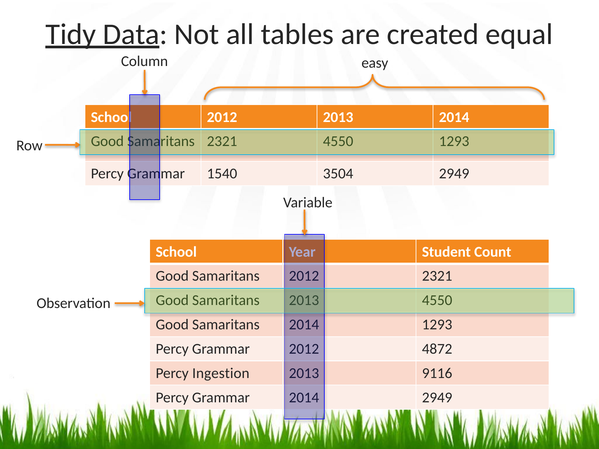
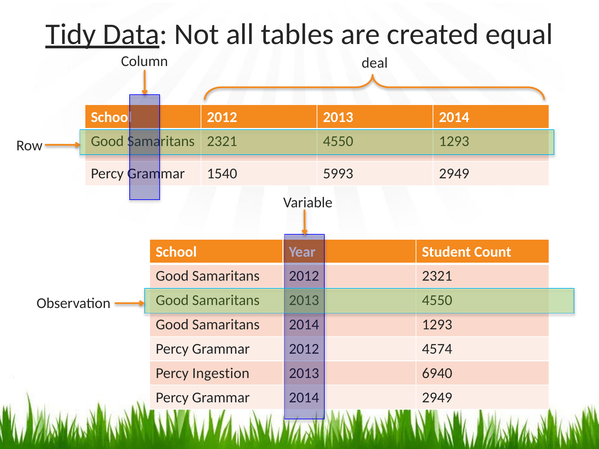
easy: easy -> deal (375, 63)
3504: 3504 -> 5993 (338, 174)
4872: 4872 -> 4574 (437, 349)
9116: 9116 -> 6940 (437, 373)
